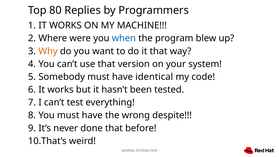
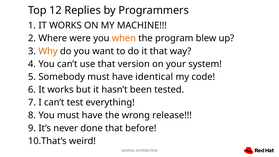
80: 80 -> 12 (55, 10)
when colour: blue -> orange (124, 38)
despite: despite -> release (172, 115)
